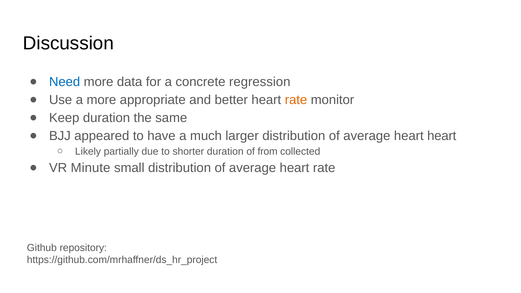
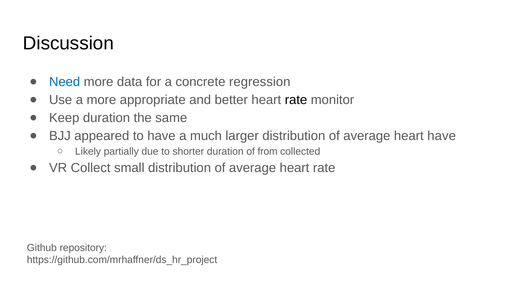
rate colour: orange -> black (296, 100)
heart heart: heart -> have (442, 136)
Minute: Minute -> Collect (91, 168)
